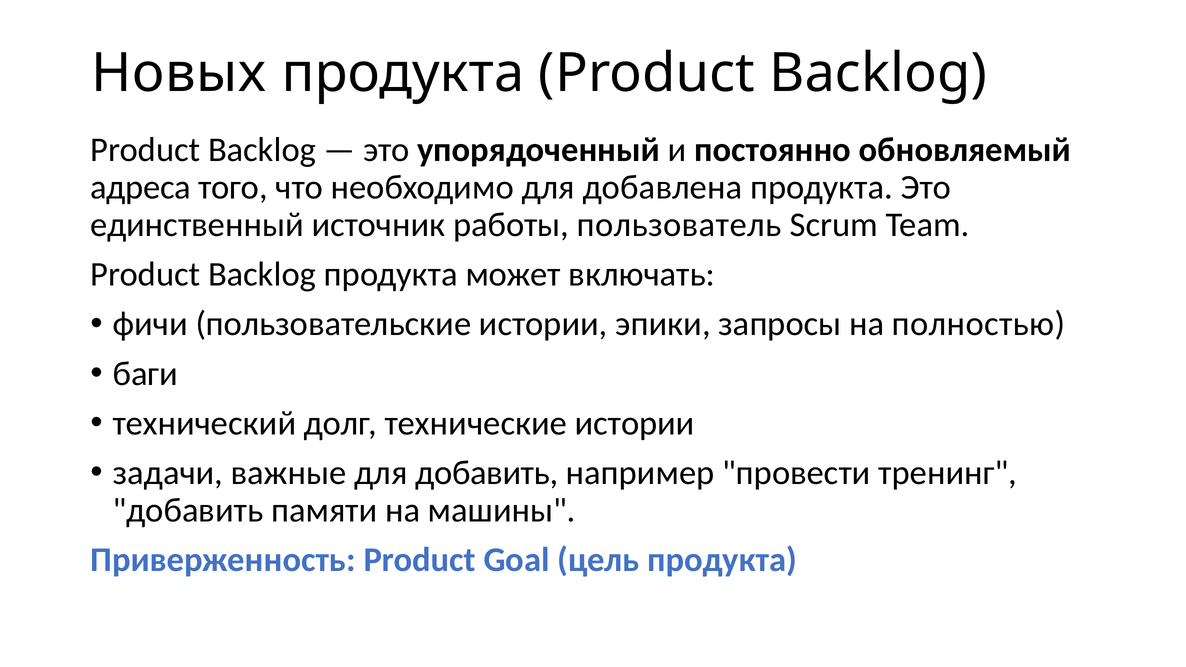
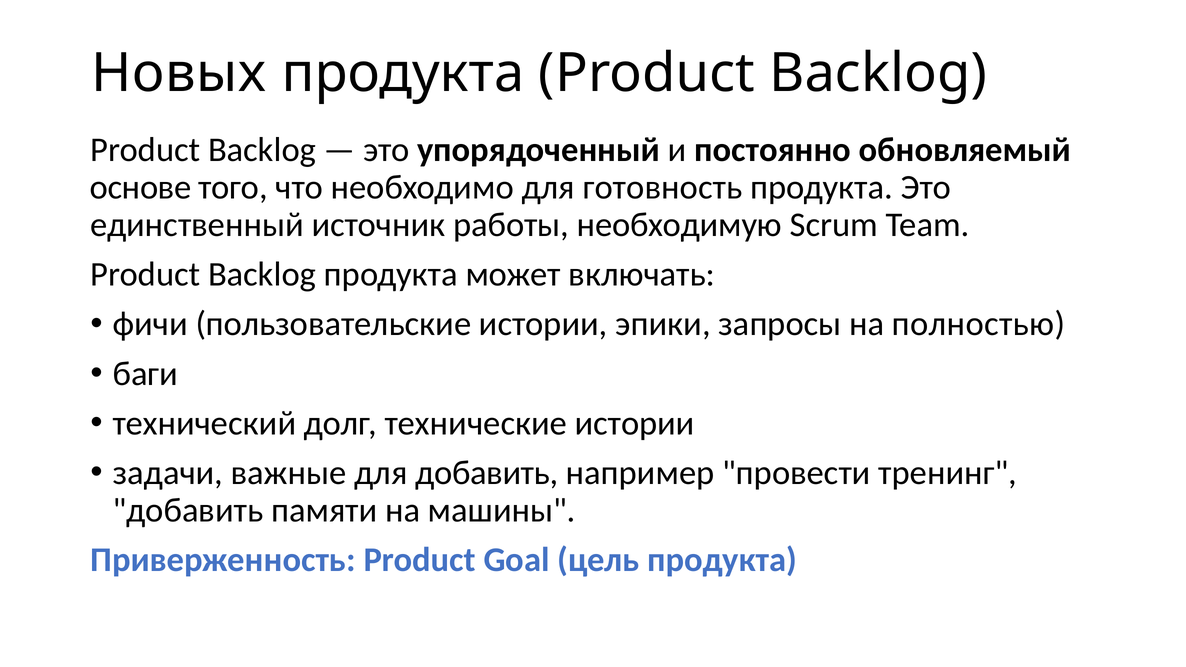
адреса: адреса -> основе (141, 187)
добавлена: добавлена -> готовность (662, 187)
пользователь: пользователь -> необходимую (679, 225)
